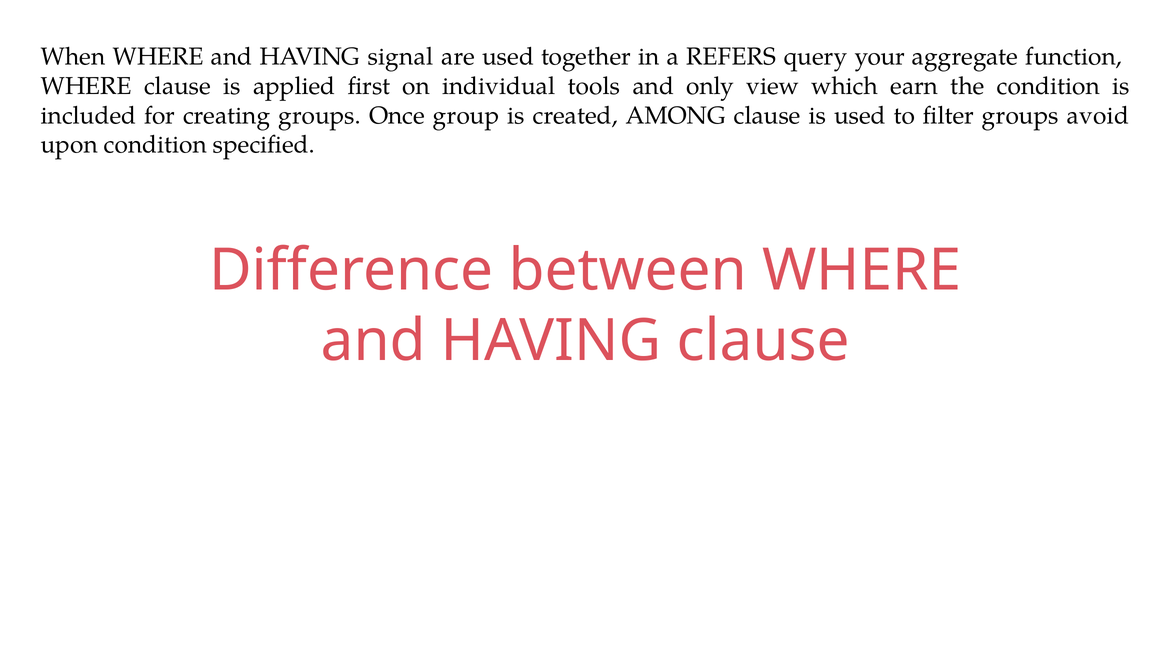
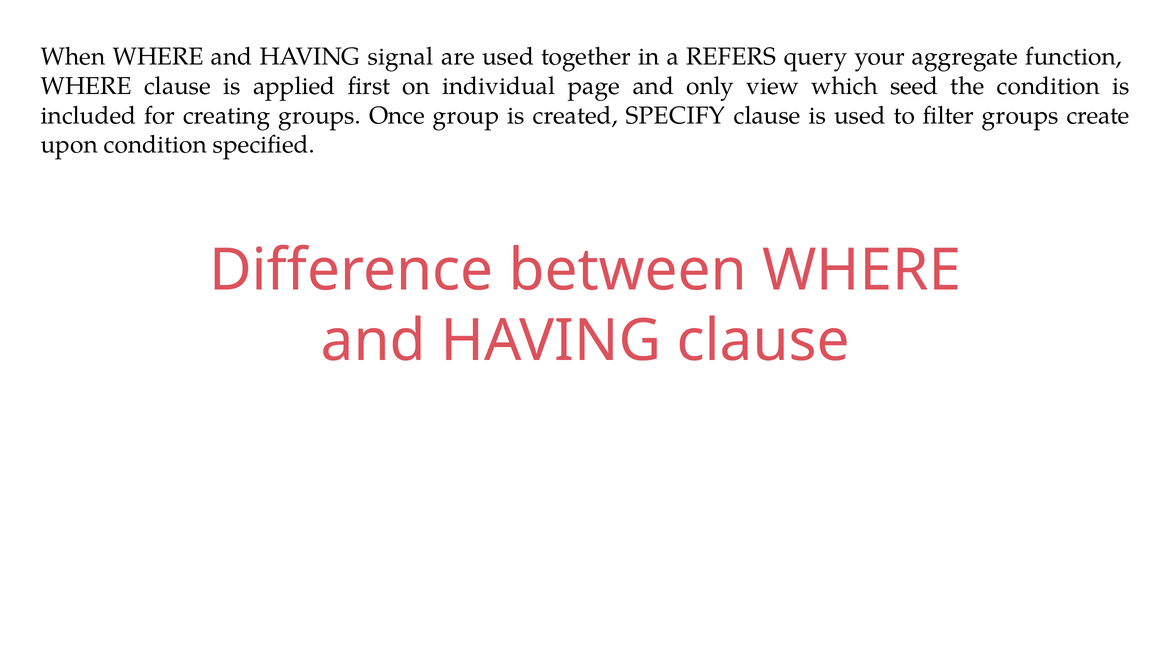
tools: tools -> page (594, 86)
earn: earn -> seed (914, 86)
AMONG: AMONG -> SPECIFY (676, 115)
avoid: avoid -> create (1098, 115)
